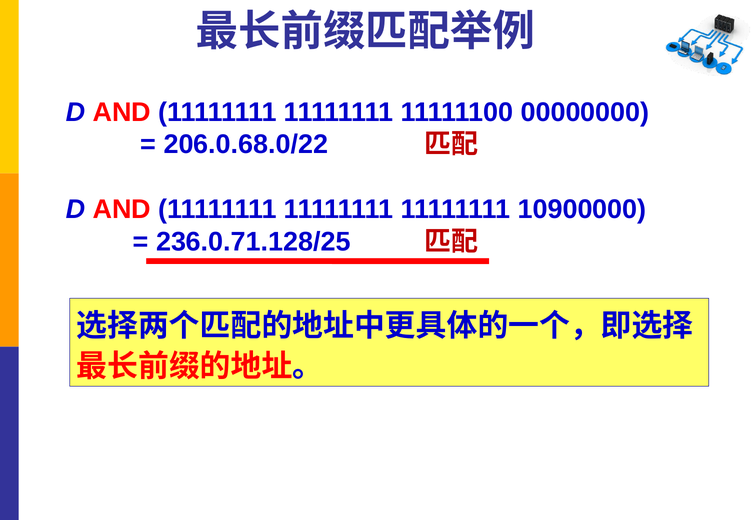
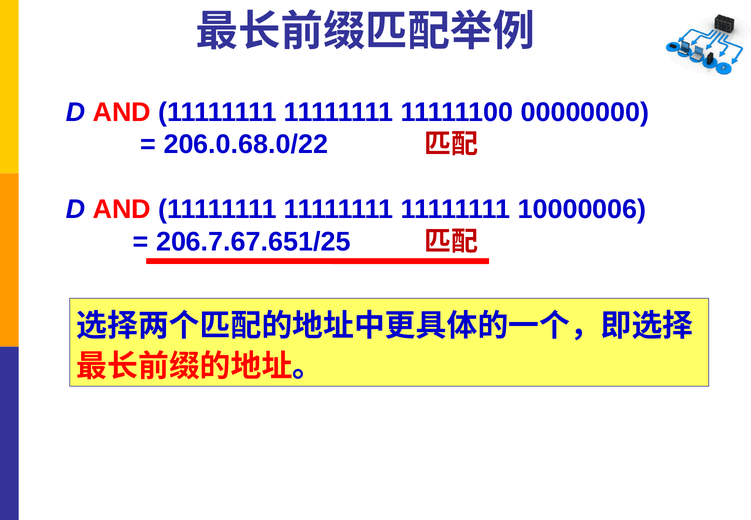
10900000: 10900000 -> 10000006 (582, 209)
236.0.71.128/25: 236.0.71.128/25 -> 206.7.67.651/25 (253, 242)
